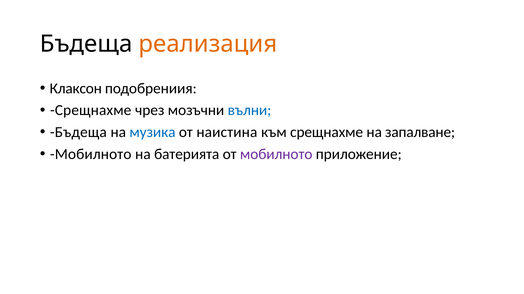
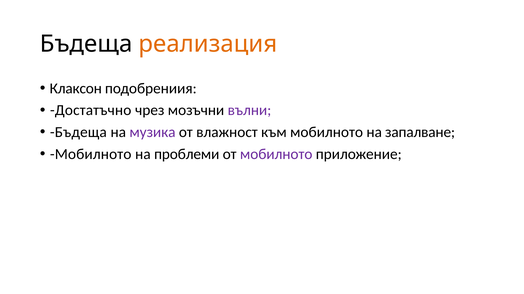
Срещнахме: Срещнахме -> Достатъчно (91, 111)
вълни colour: blue -> purple (249, 111)
музика colour: blue -> purple (152, 133)
наистина: наистина -> влажност (227, 133)
към срещнахме: срещнахме -> мобилното (327, 133)
батерията: батерията -> проблеми (187, 155)
